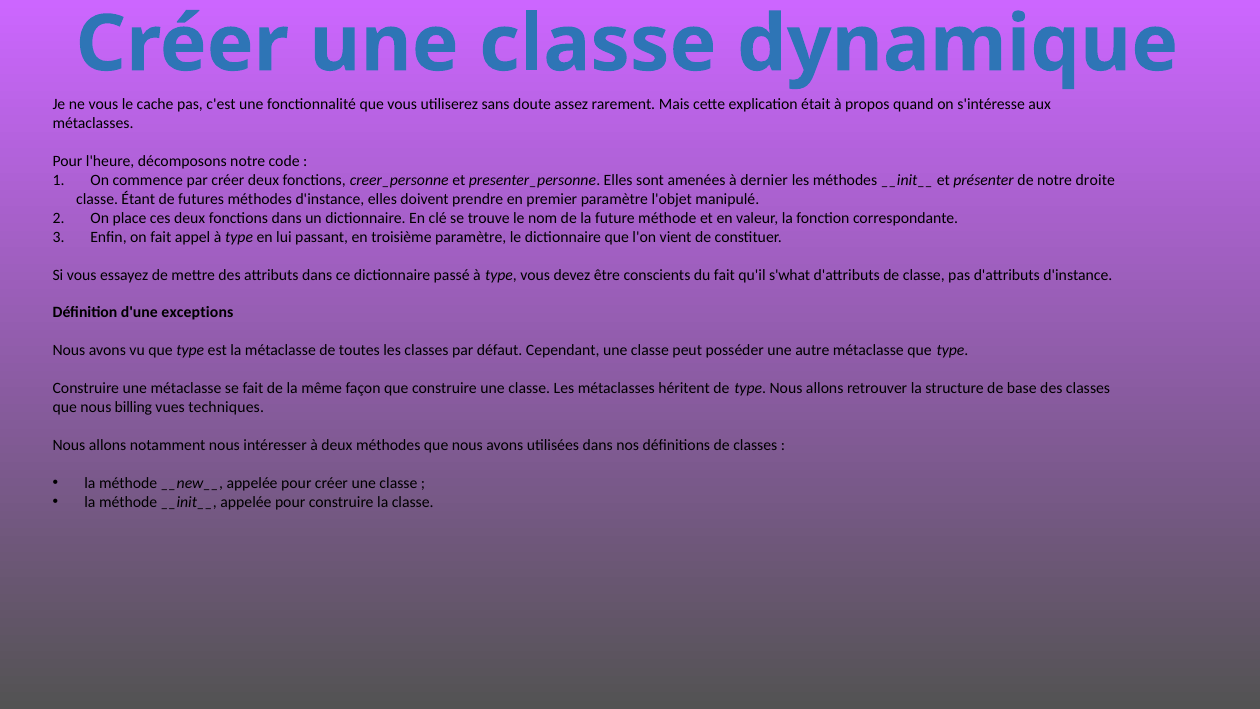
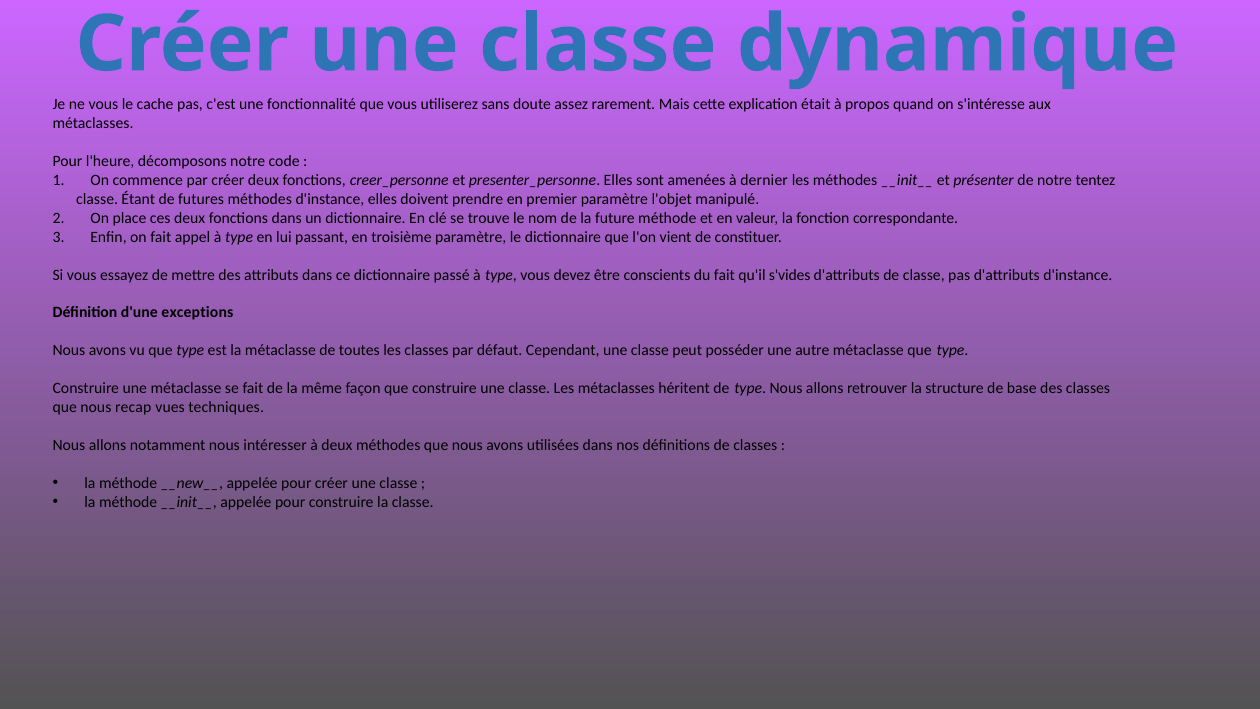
droite: droite -> tentez (1095, 180)
s'what: s'what -> s'vides (790, 275)
billing: billing -> recap (133, 407)
